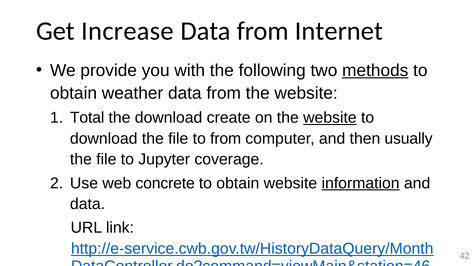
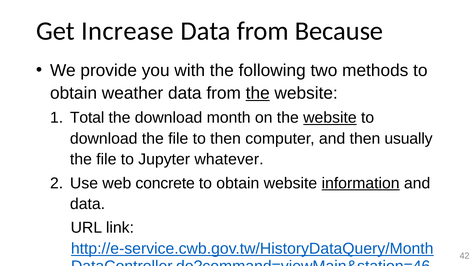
Internet: Internet -> Because (339, 31)
methods underline: present -> none (375, 70)
the underline: none -> present (258, 93)
create: create -> month (229, 118)
to from: from -> then (226, 139)
coverage: coverage -> whatever (229, 159)
